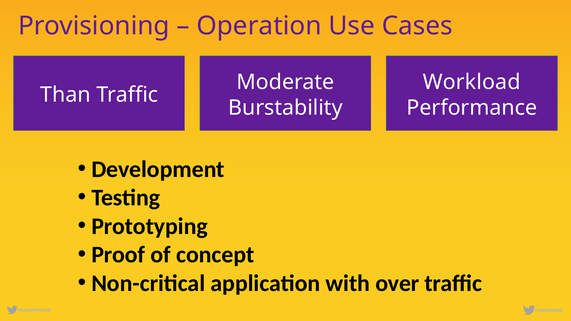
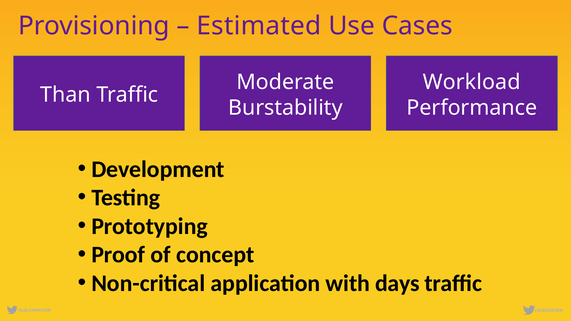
Operation: Operation -> Estimated (259, 26)
over: over -> days (397, 284)
